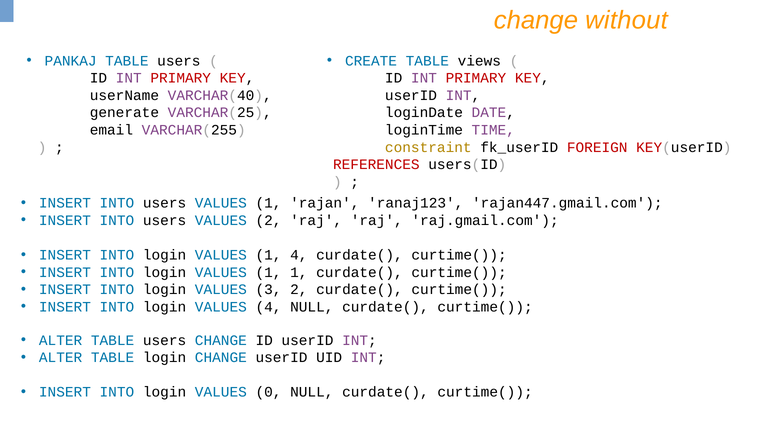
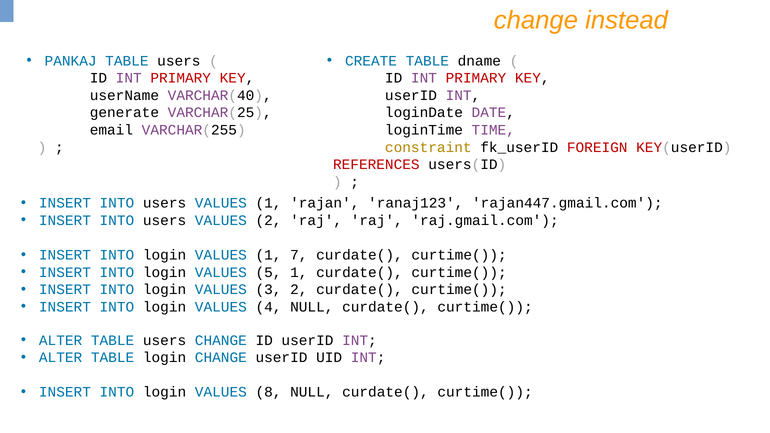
without: without -> instead (627, 20)
views: views -> dname (479, 61)
1 4: 4 -> 7 (299, 255)
1: 1 -> 5 (269, 272)
0: 0 -> 8 (269, 392)
